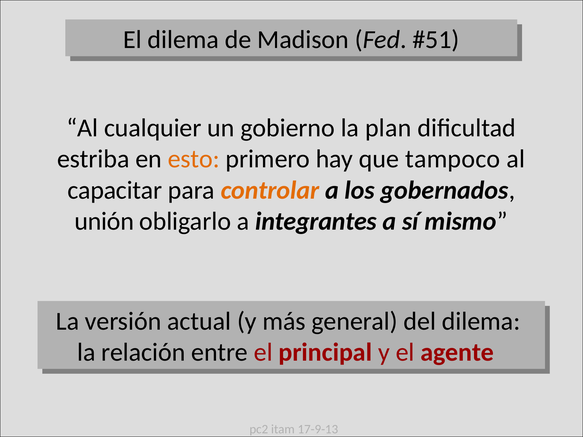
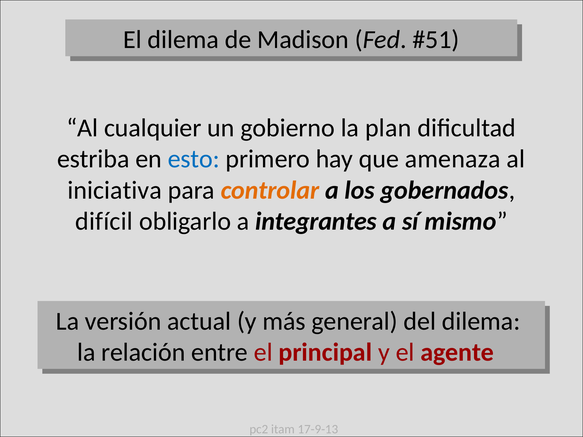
esto colour: orange -> blue (194, 159)
tampoco: tampoco -> amenaza (453, 159)
capacitar: capacitar -> iniciativa (115, 190)
unión: unión -> difícil (104, 221)
